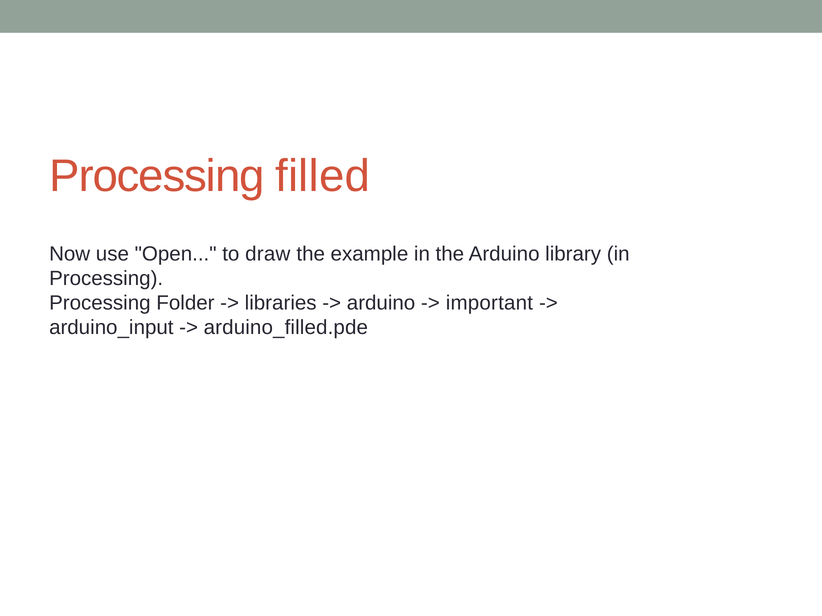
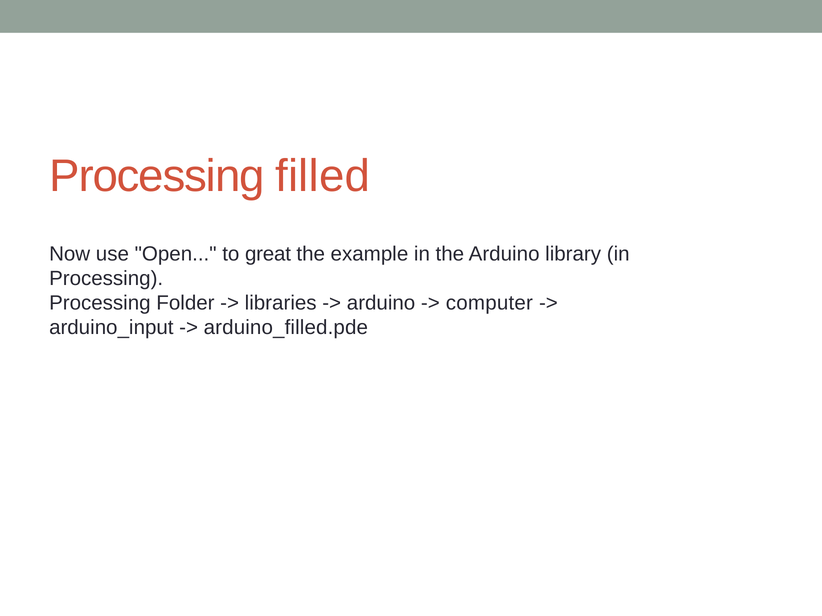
draw: draw -> great (268, 254)
important: important -> computer (489, 303)
